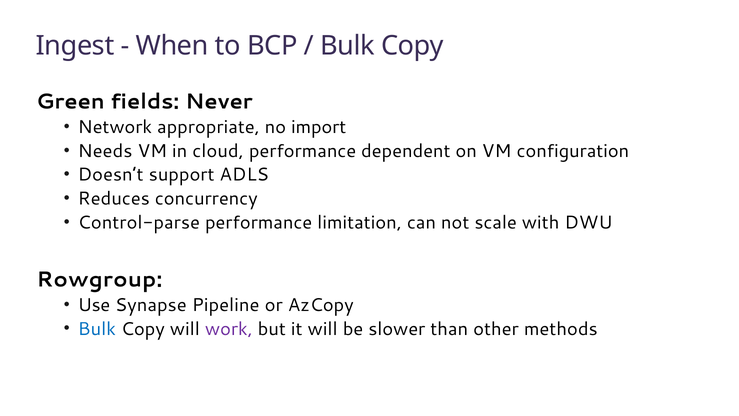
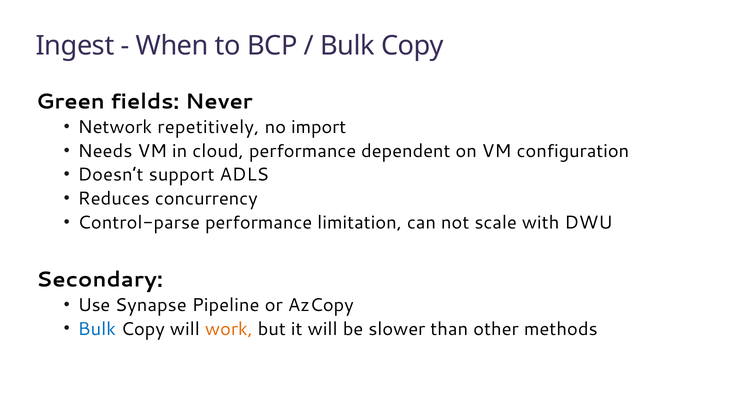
appropriate: appropriate -> repetitively (208, 127)
Rowgroup: Rowgroup -> Secondary (100, 279)
work colour: purple -> orange (229, 329)
